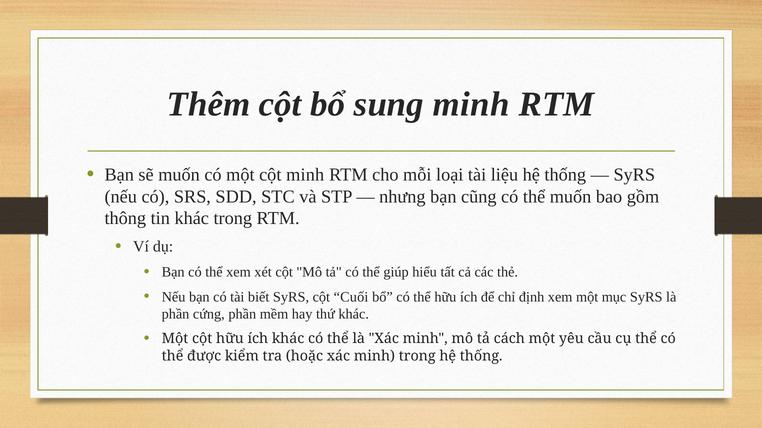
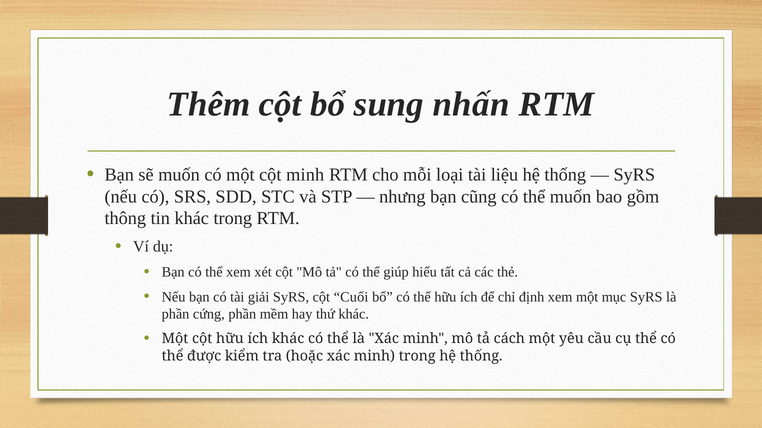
sung minh: minh -> nhấn (471, 105)
biết: biết -> giải (259, 297)
